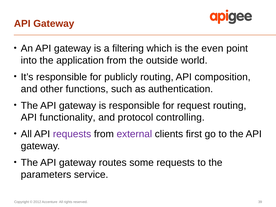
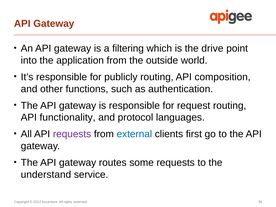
even: even -> drive (212, 48)
controlling: controlling -> languages (180, 117)
external colour: purple -> blue (134, 134)
parameters: parameters -> understand (46, 175)
